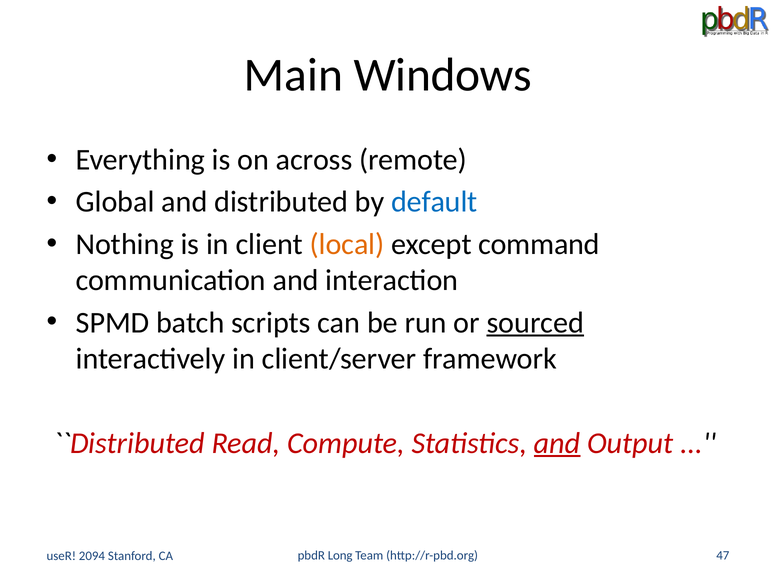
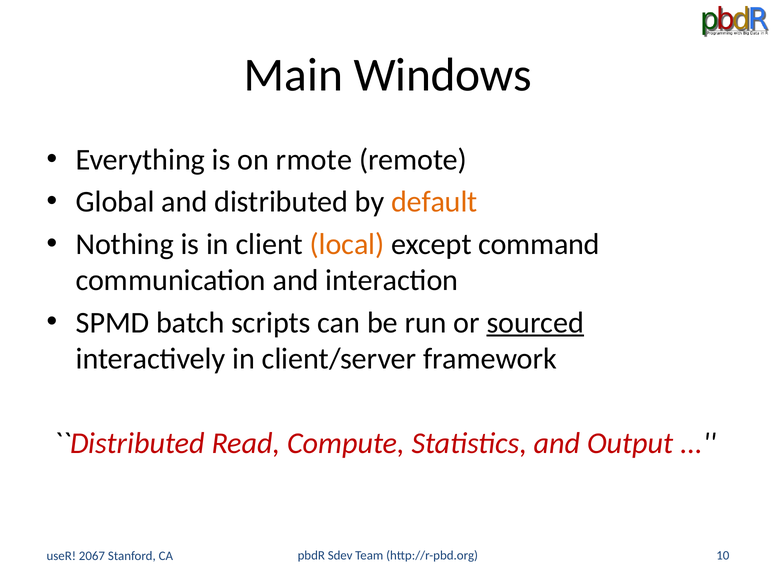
across: across -> rmote (314, 160)
default colour: blue -> orange (434, 202)
and underline: present -> none (557, 443)
Long: Long -> Sdev (340, 556)
47: 47 -> 10 (723, 556)
2094: 2094 -> 2067 (92, 556)
